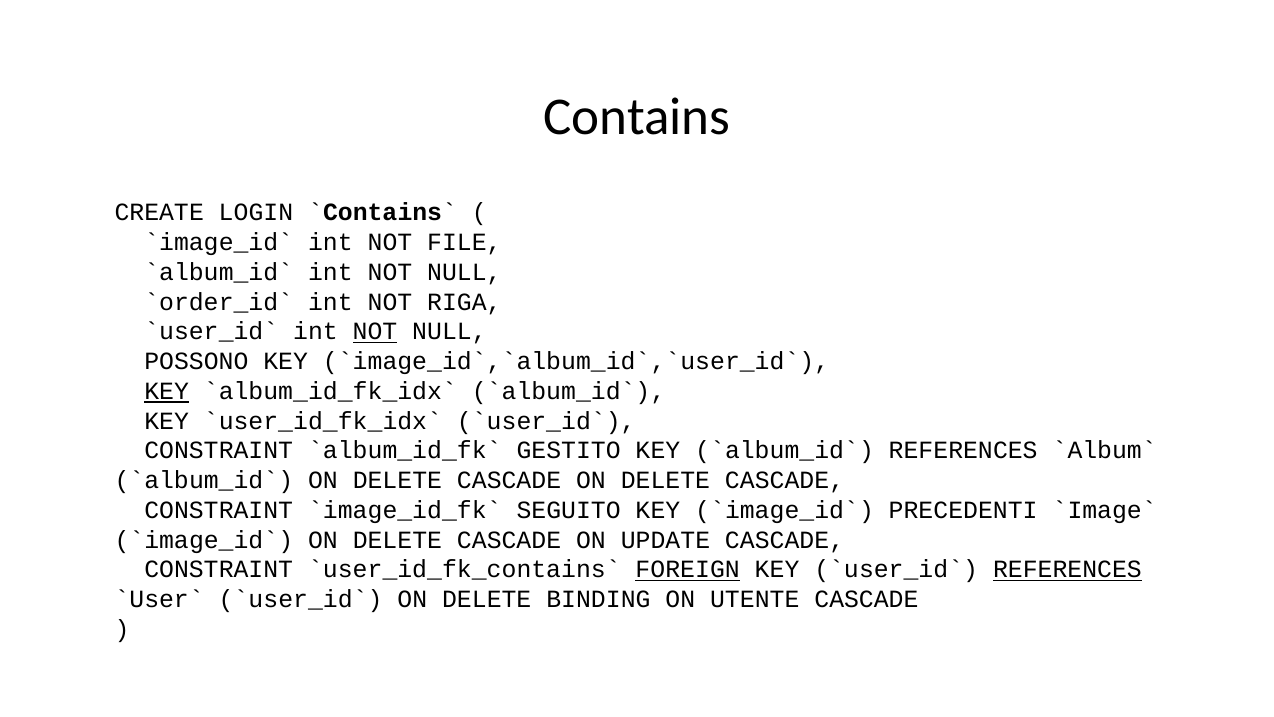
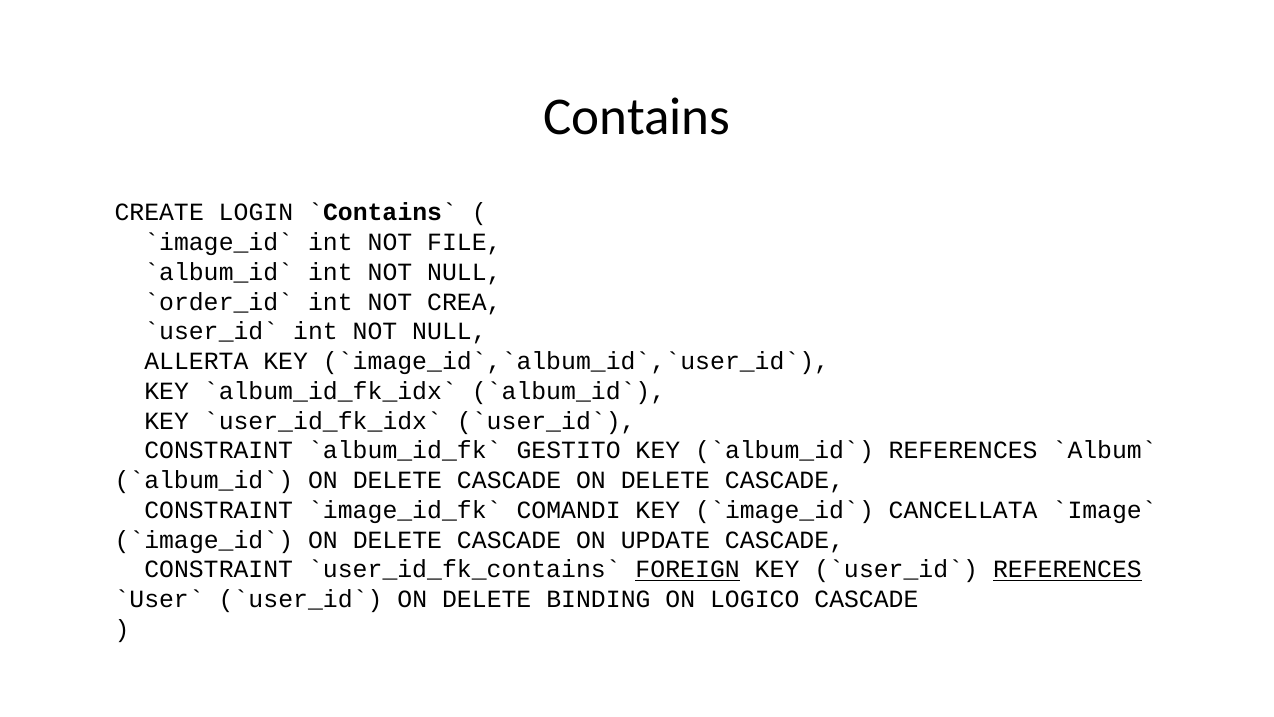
RIGA: RIGA -> CREA (464, 302)
NOT underline: present -> none (375, 331)
POSSONO: POSSONO -> ALLERTA (196, 361)
KEY underline: present -> none (167, 391)
SEGUITO: SEGUITO -> COMANDI (569, 510)
PRECEDENTI: PRECEDENTI -> CANCELLATA (963, 510)
UTENTE: UTENTE -> LOGICO (755, 599)
